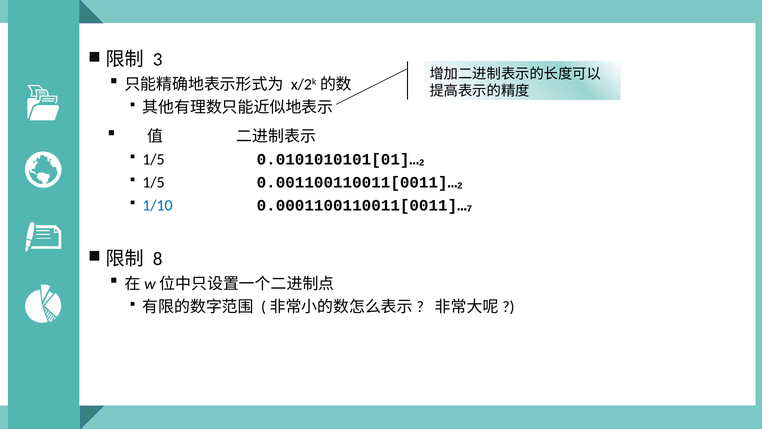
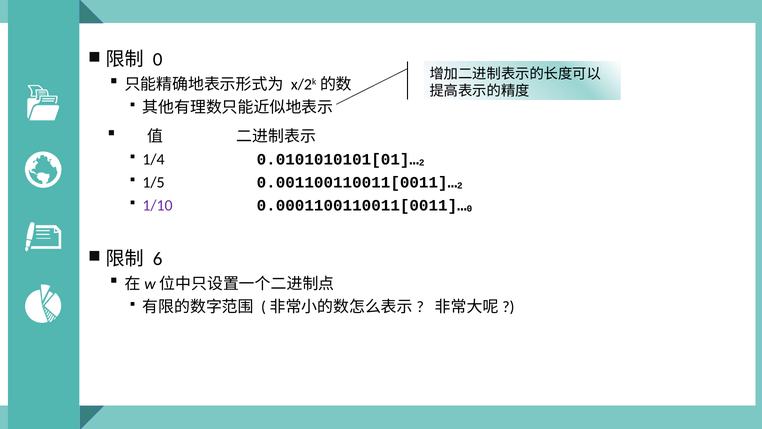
3: 3 -> 0 (158, 60)
1/5: 1/5 -> 1/4 (154, 159)
1/10 colour: blue -> purple (158, 205)
7: 7 -> 0 (469, 208)
8: 8 -> 6 (158, 259)
